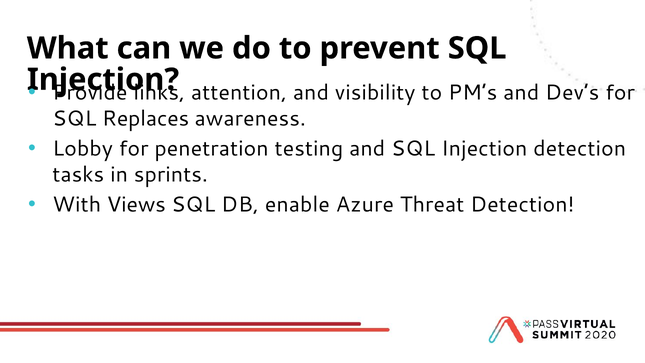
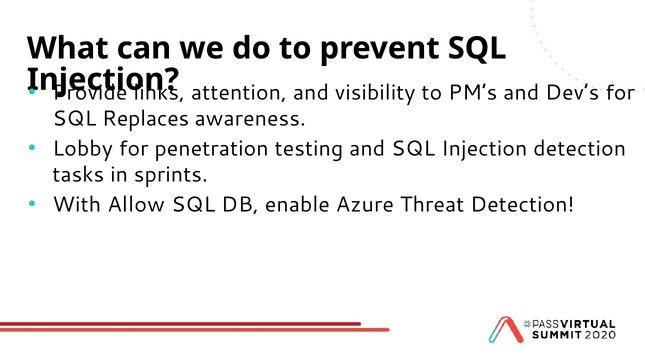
Views: Views -> Allow (136, 205)
